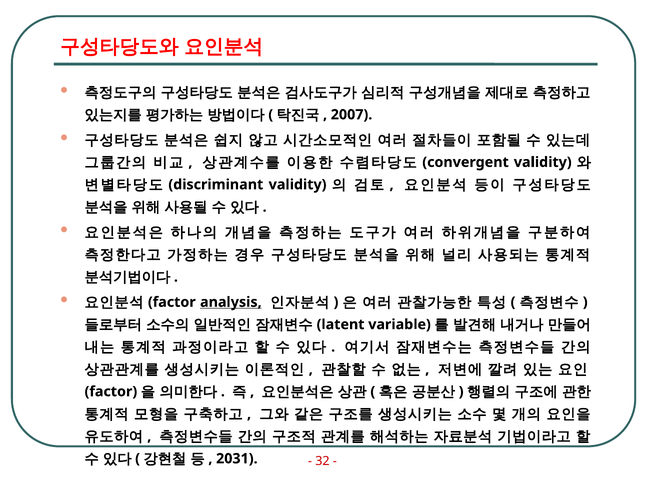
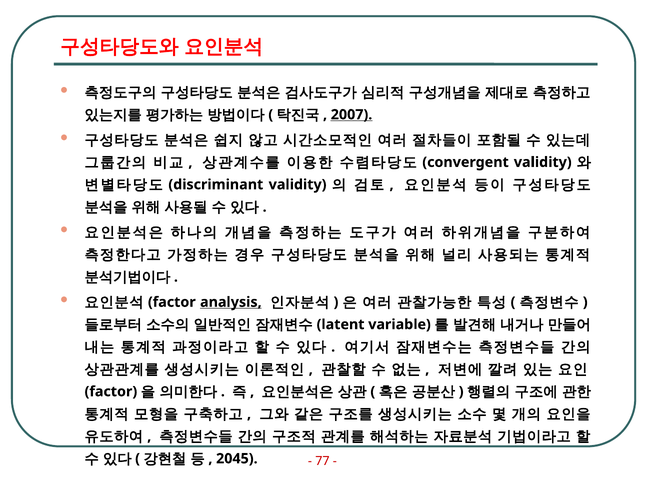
2007 underline: none -> present (352, 115)
2031: 2031 -> 2045 (237, 459)
32: 32 -> 77 (322, 462)
